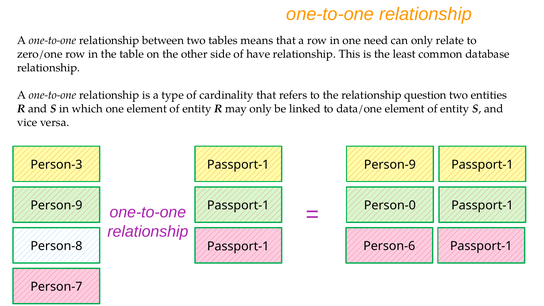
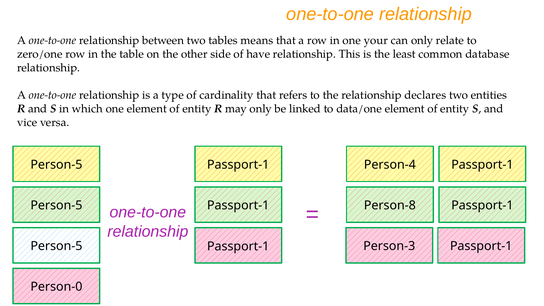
need: need -> your (376, 41)
question: question -> declares (425, 95)
Person-3: Person-3 -> Person-5 (56, 165)
Person-9: Person-9 -> Person-4 (390, 165)
Person-9: Person-9 -> Person-5 (56, 205)
Person-0: Person-0 -> Person-8 (390, 205)
Person-8: Person-8 -> Person-5 (56, 246)
Person-6: Person-6 -> Person-3 (389, 246)
Person-7: Person-7 -> Person-0 (56, 287)
